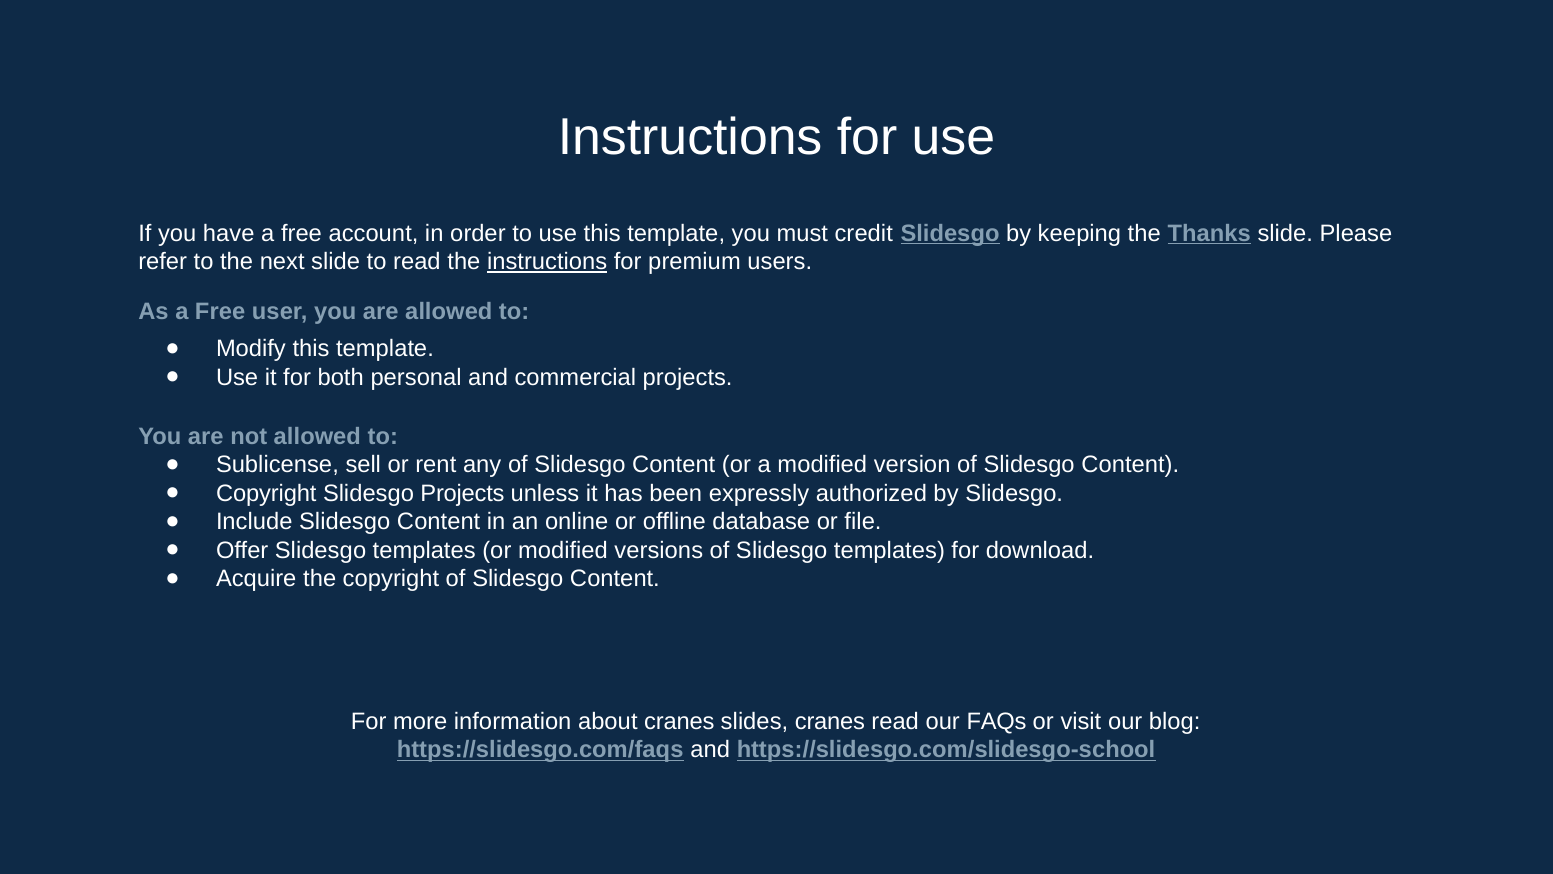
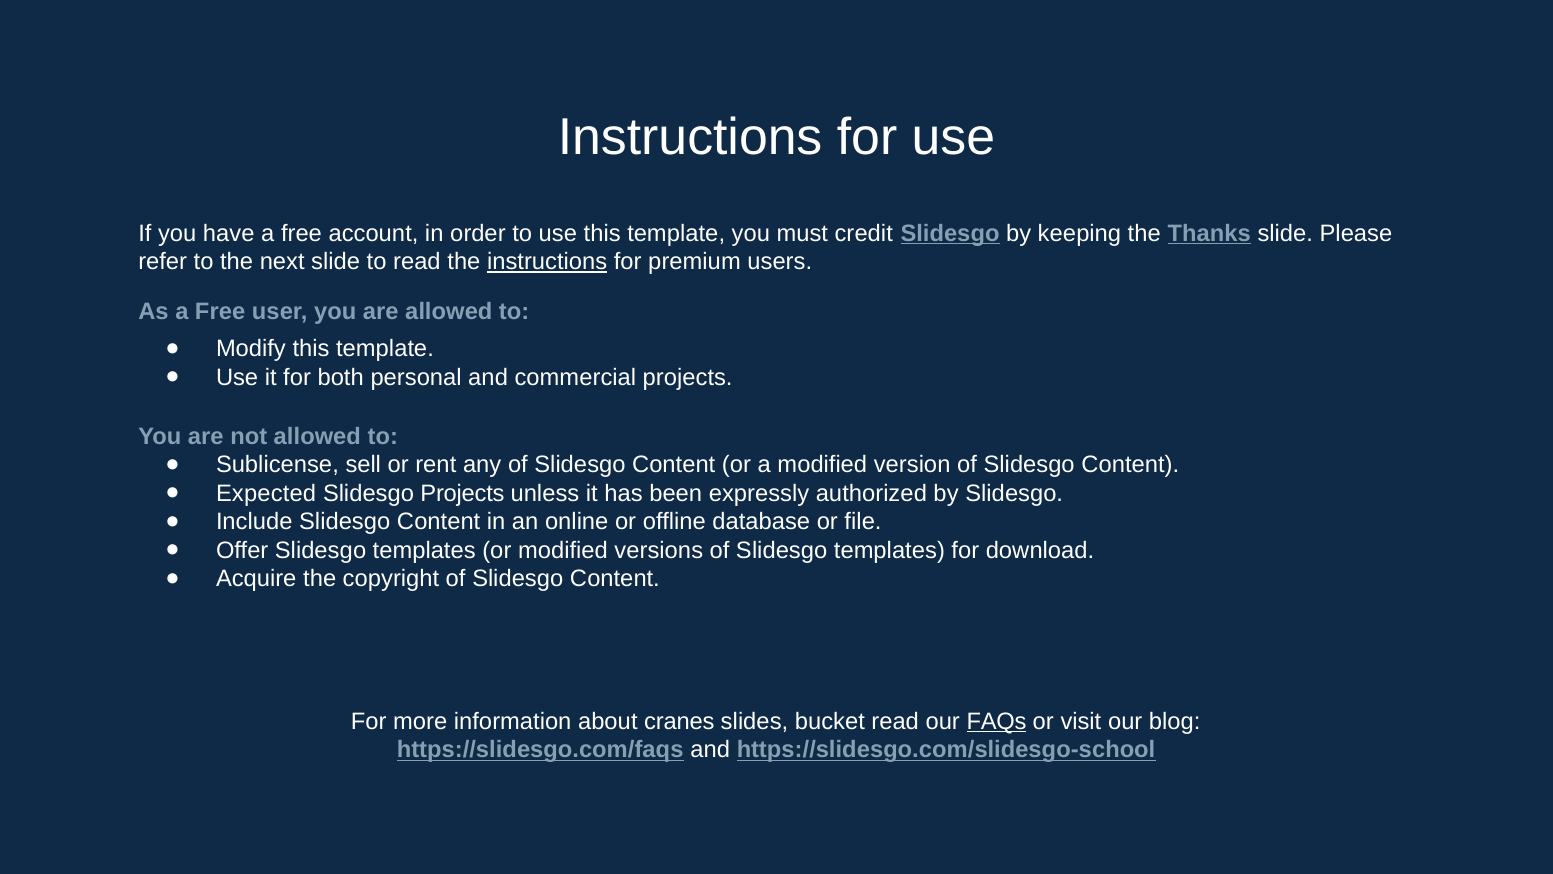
Copyright: Copyright -> Expected (266, 493)
slides cranes: cranes -> bucket (830, 721)
FAQs underline: none -> present (997, 721)
